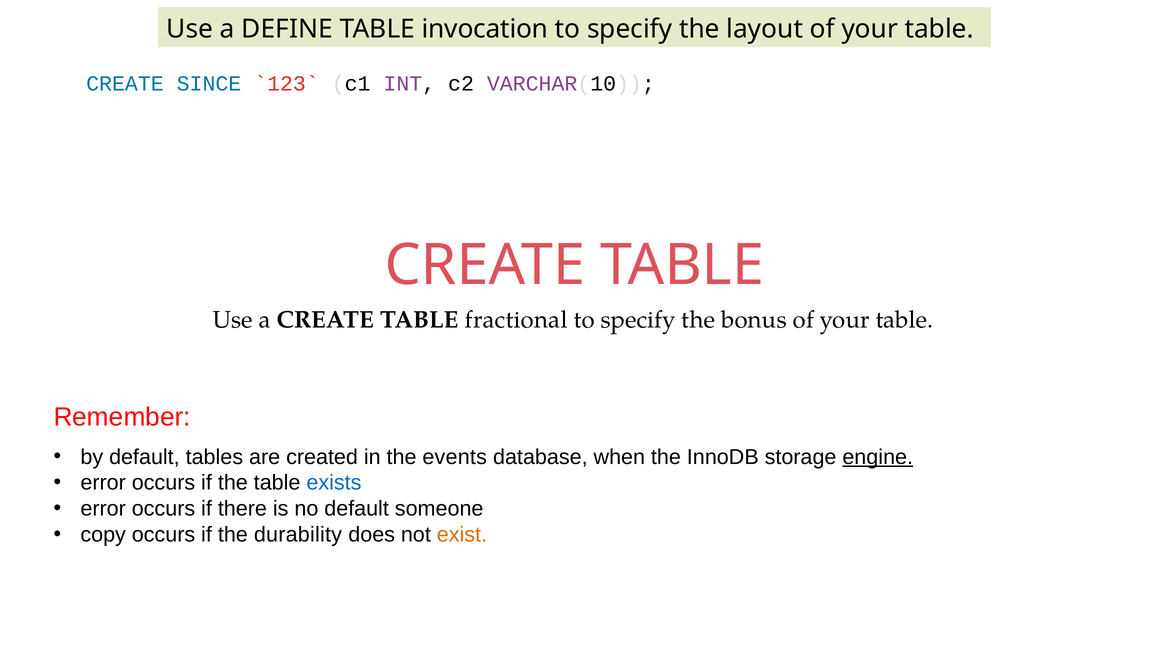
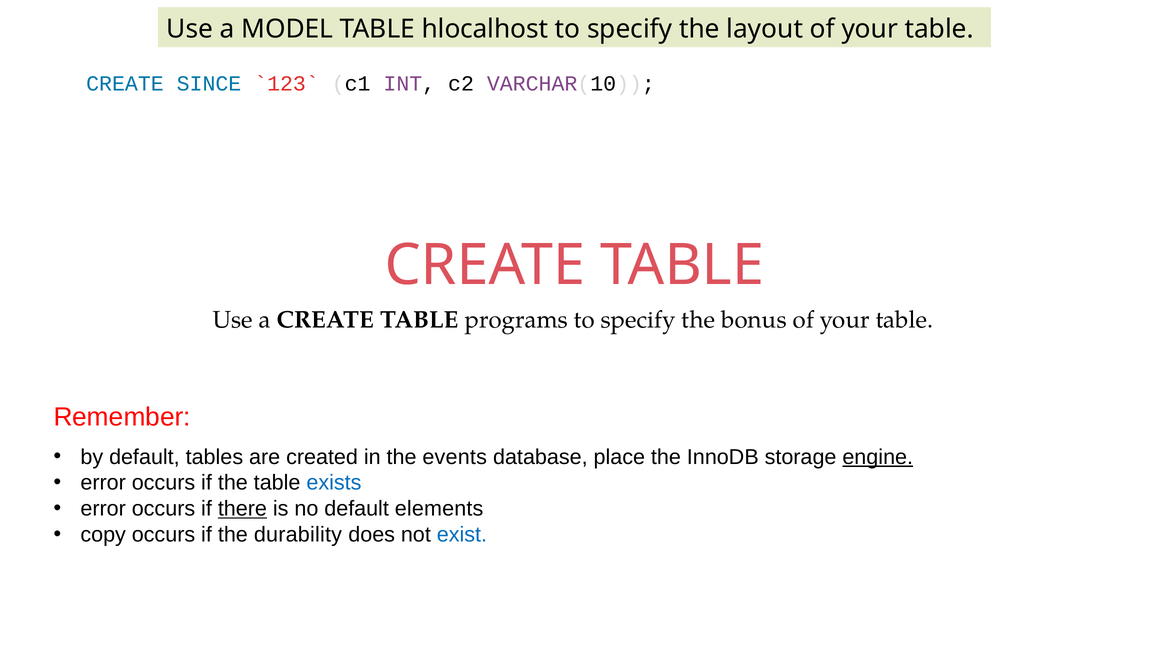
DEFINE: DEFINE -> MODEL (287, 29)
invocation: invocation -> hlocalhost (485, 29)
fractional: fractional -> programs (516, 320)
when: when -> place (619, 457)
there underline: none -> present (242, 509)
someone: someone -> elements (439, 509)
exist colour: orange -> blue (462, 535)
